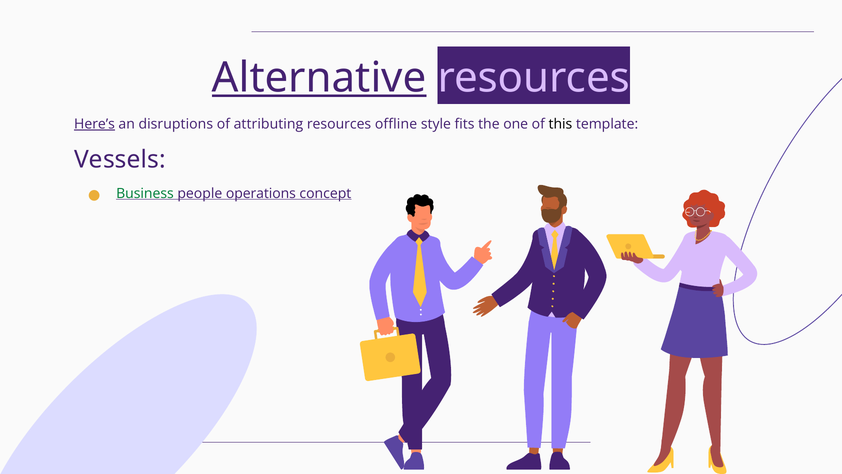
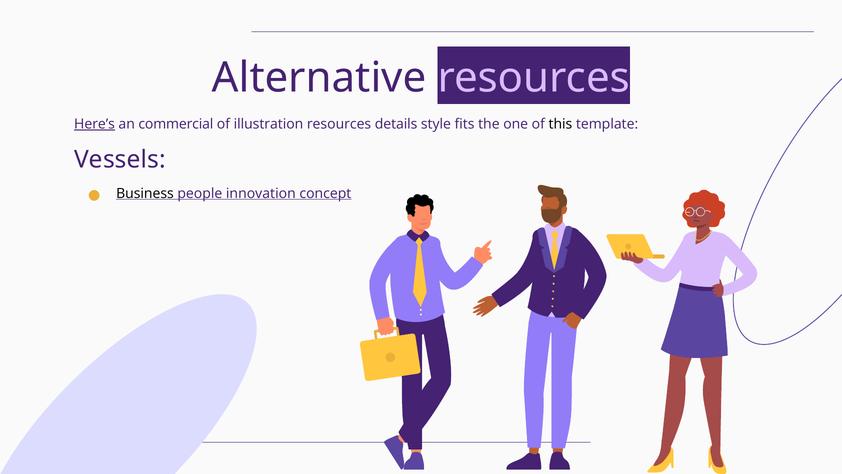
Alternative underline: present -> none (319, 78)
disruptions: disruptions -> commercial (176, 124)
attributing: attributing -> illustration (268, 124)
offline: offline -> details (396, 124)
Business colour: green -> black (145, 194)
operations: operations -> innovation (261, 194)
